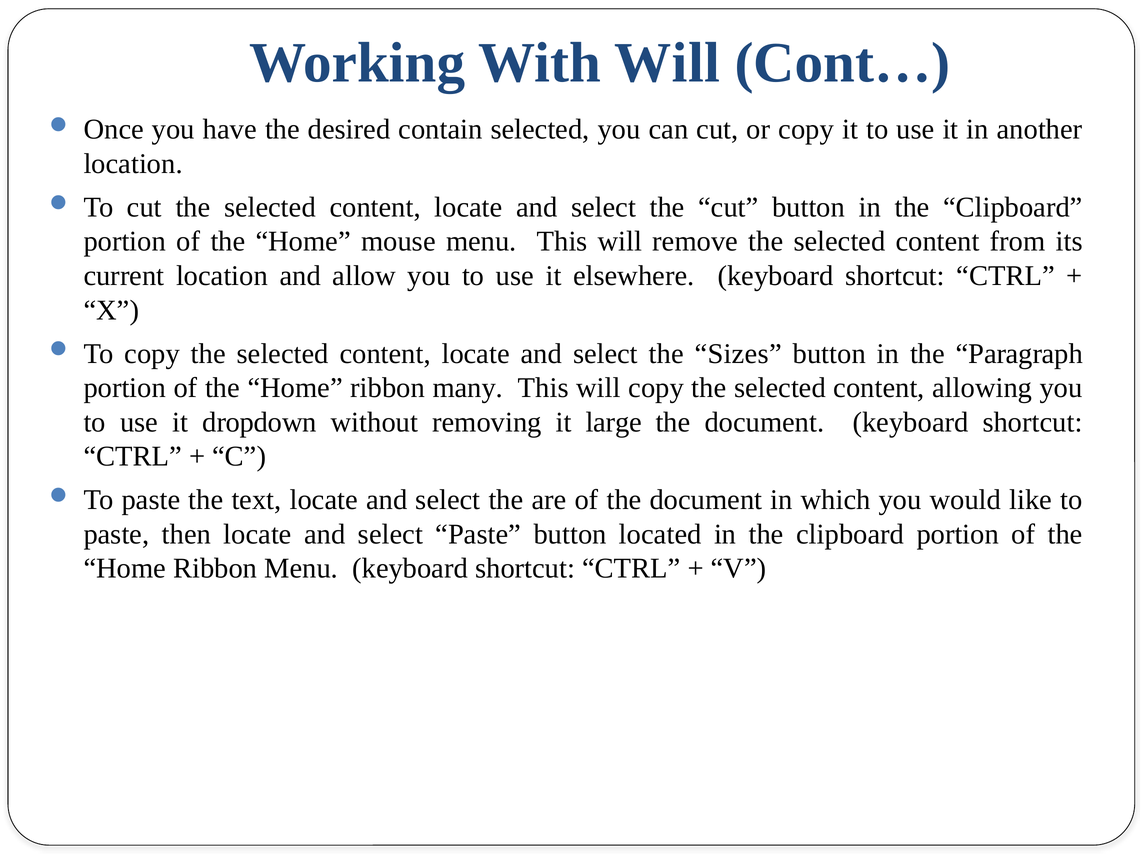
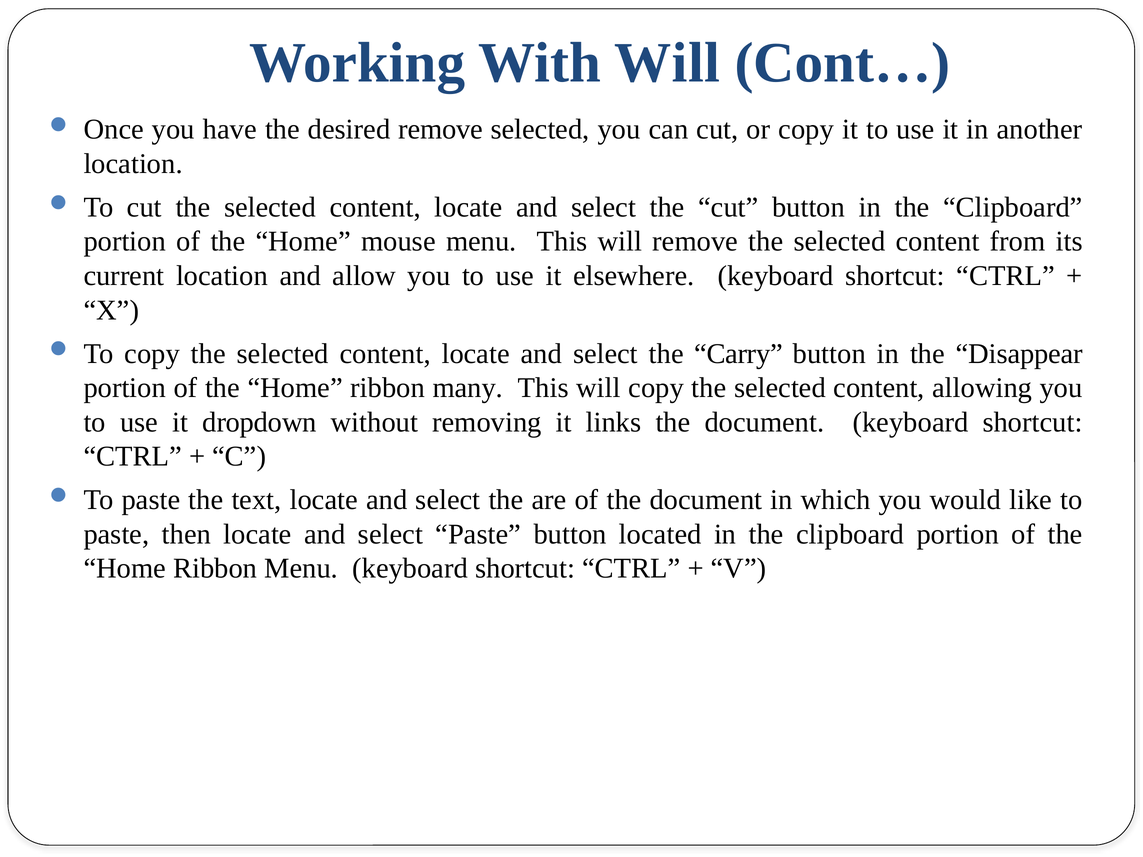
desired contain: contain -> remove (441, 130)
Sizes: Sizes -> Carry (738, 354)
Paragraph: Paragraph -> Disappear (1019, 354)
large: large -> links (614, 422)
